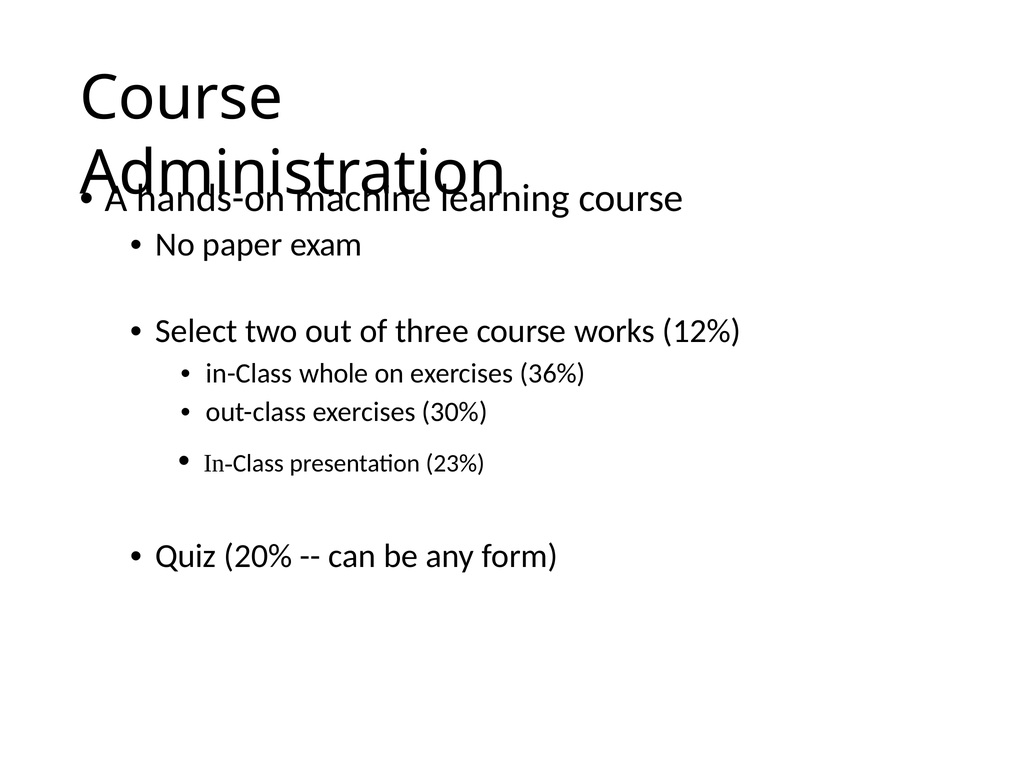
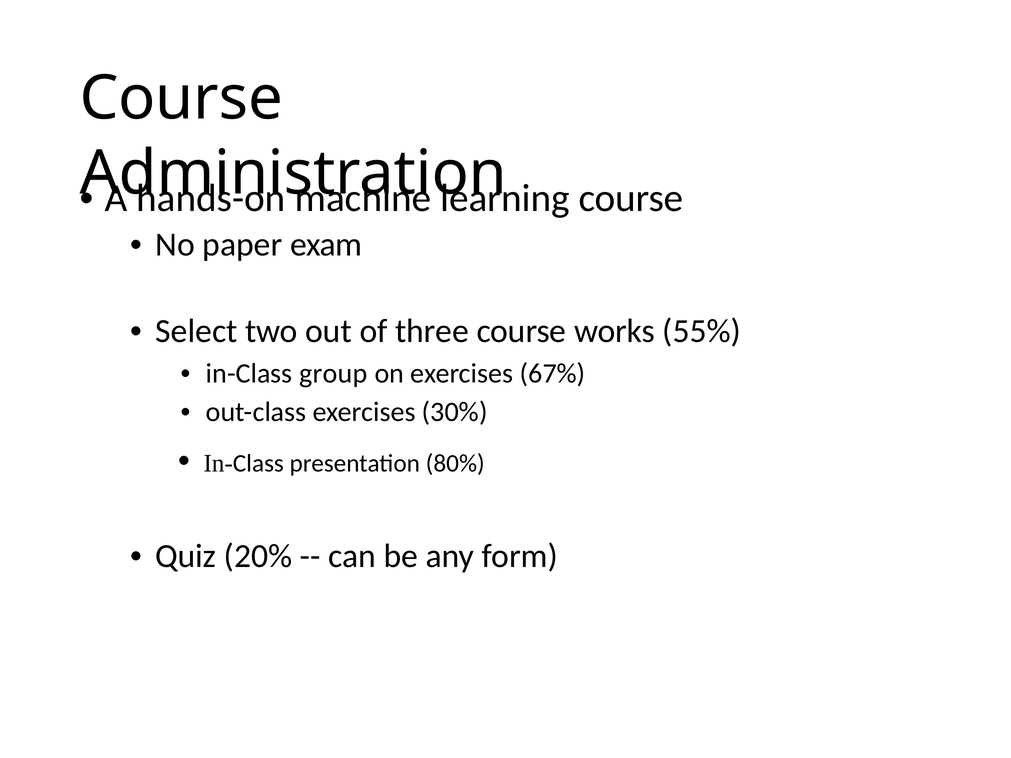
12%: 12% -> 55% (702, 331)
whole: whole -> group (334, 374)
36%: 36% -> 67% (553, 374)
23%: 23% -> 80% (455, 463)
